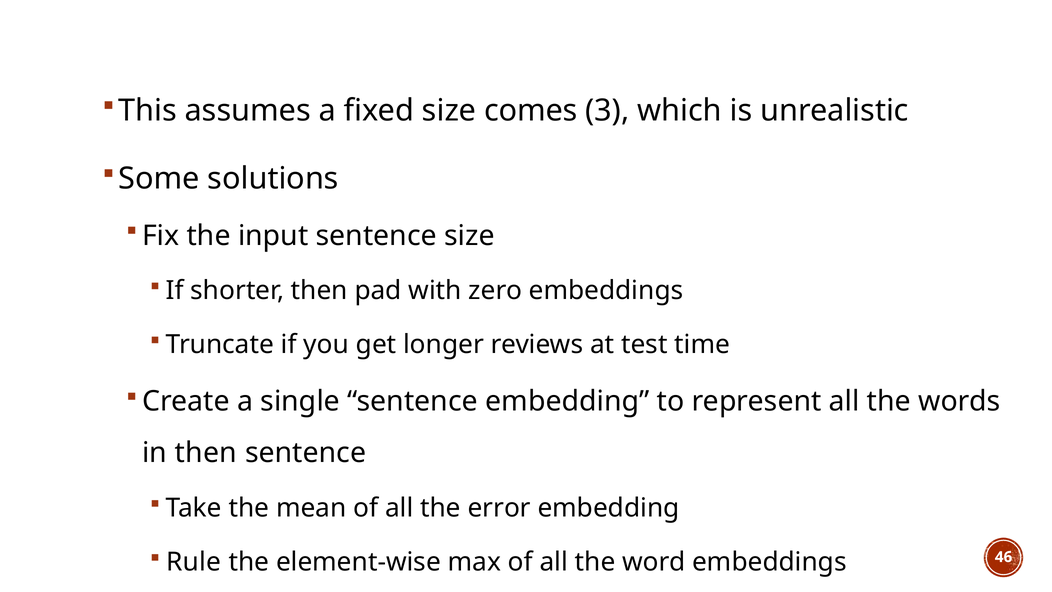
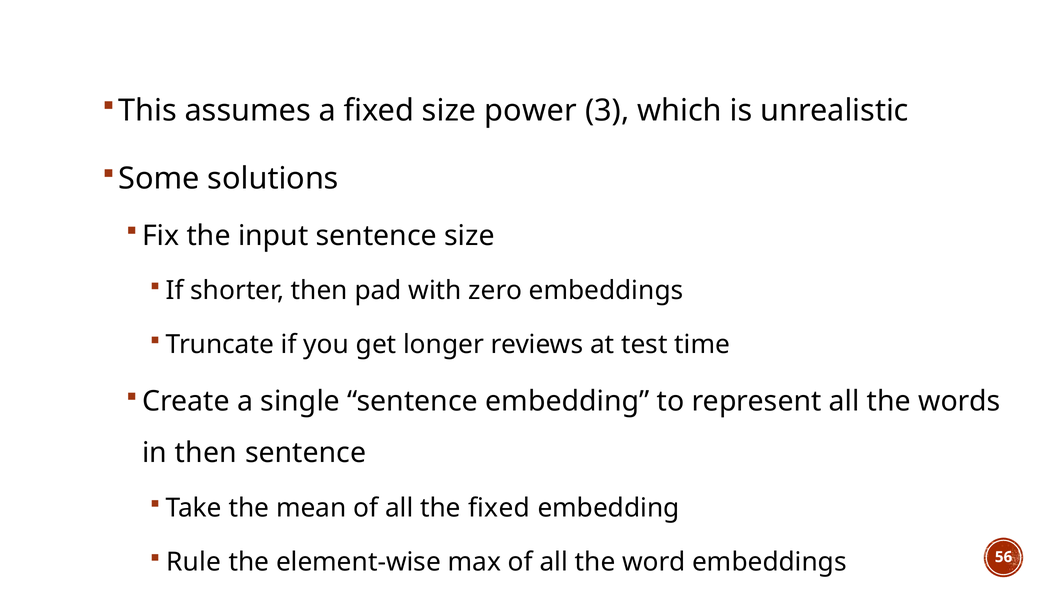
comes: comes -> power (530, 110)
the error: error -> fixed (499, 508)
46: 46 -> 56 (1004, 557)
